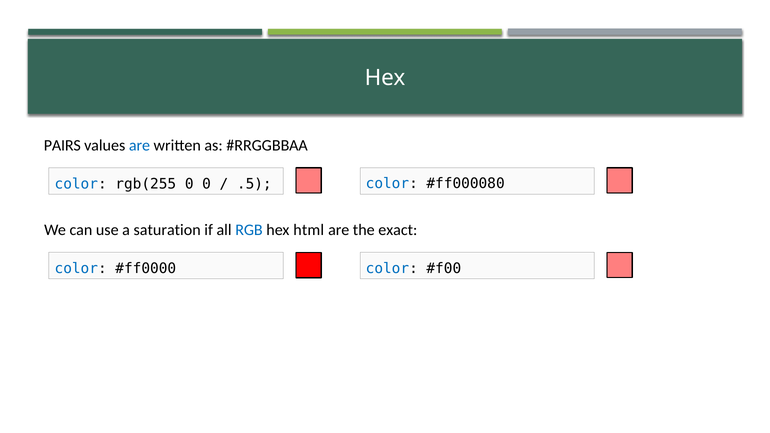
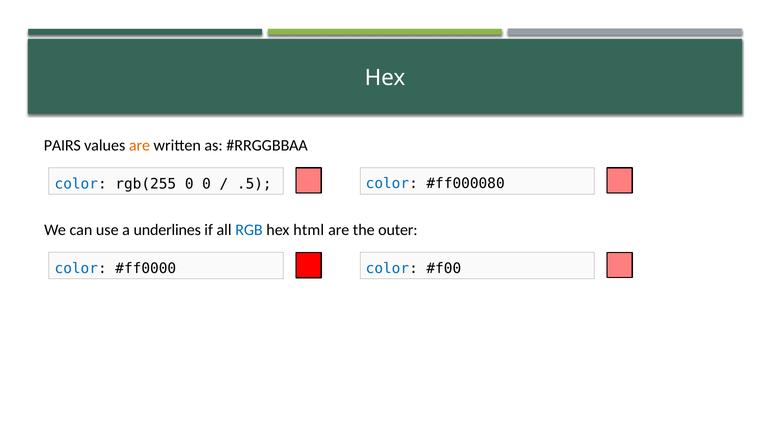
are colour: blue -> orange (139, 145)
saturation: saturation -> underlines (167, 230)
exact: exact -> outer (398, 230)
